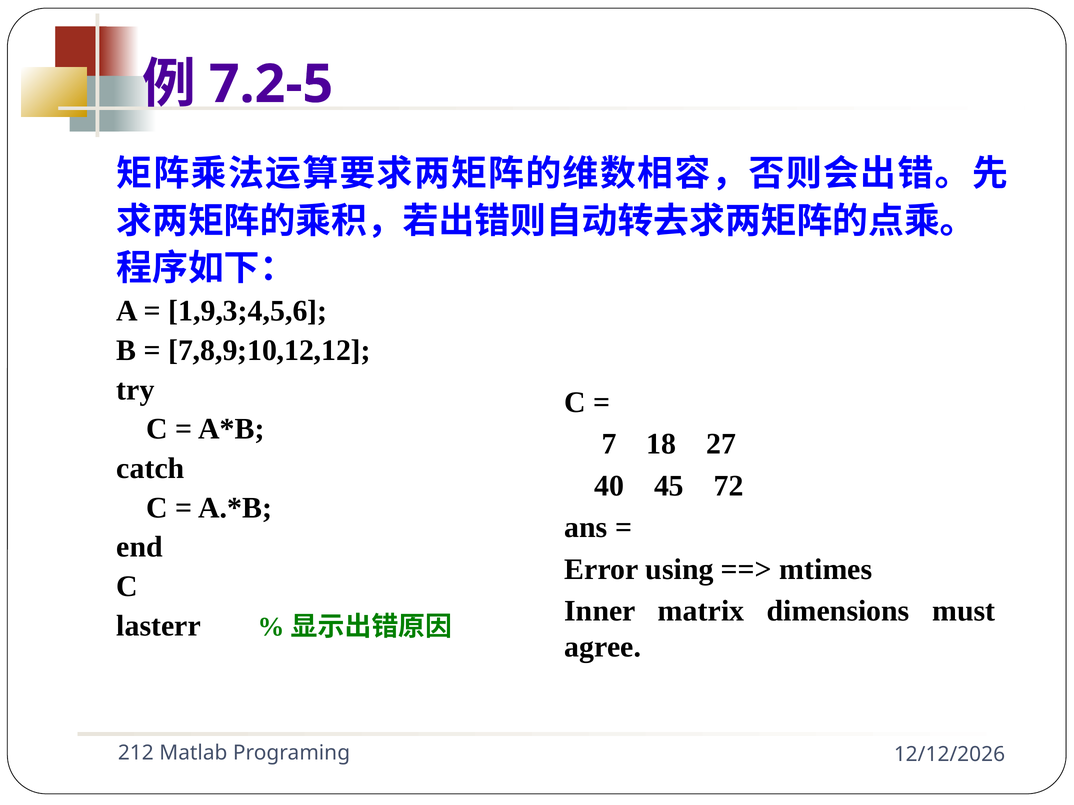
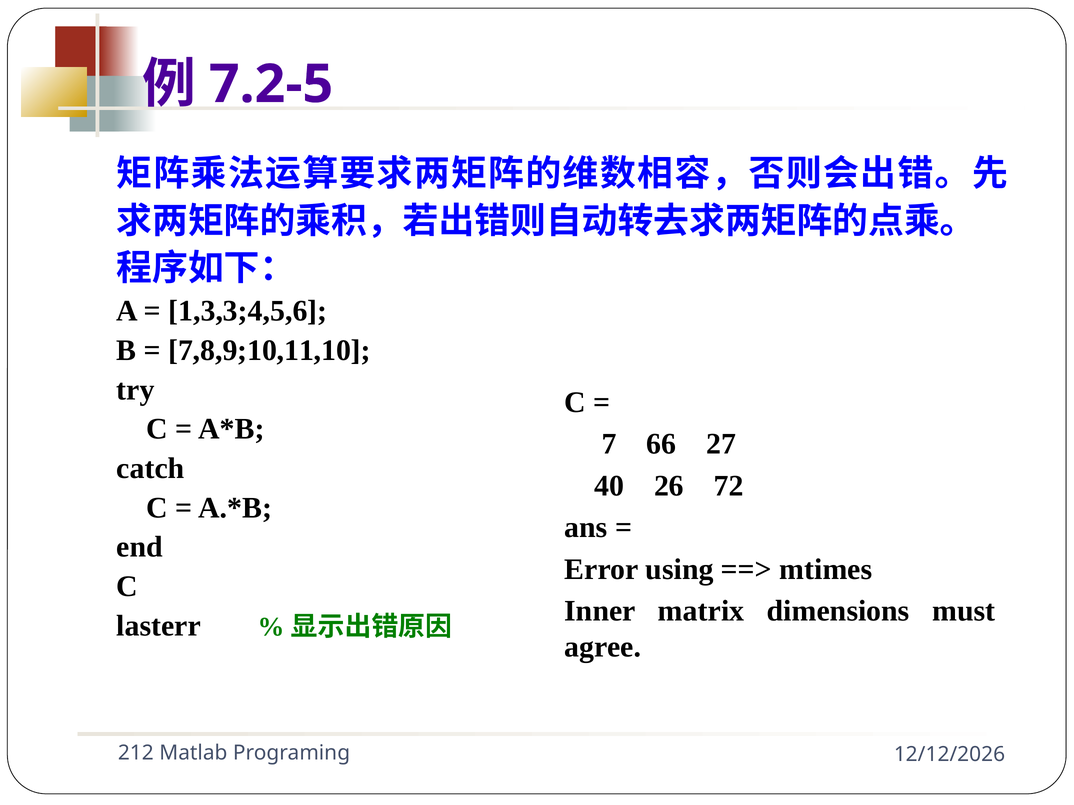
1,9,3;4,5,6: 1,9,3;4,5,6 -> 1,3,3;4,5,6 (248, 311)
7,8,9;10,12,12: 7,8,9;10,12,12 -> 7,8,9;10,11,10 (270, 351)
18: 18 -> 66 (661, 444)
45: 45 -> 26 (669, 486)
